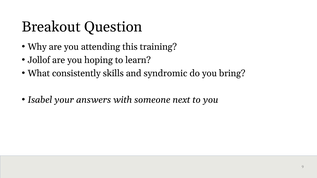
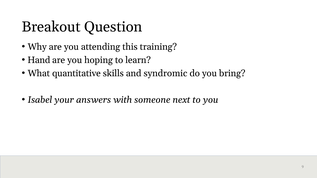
Jollof: Jollof -> Hand (39, 60)
consistently: consistently -> quantitative (76, 73)
